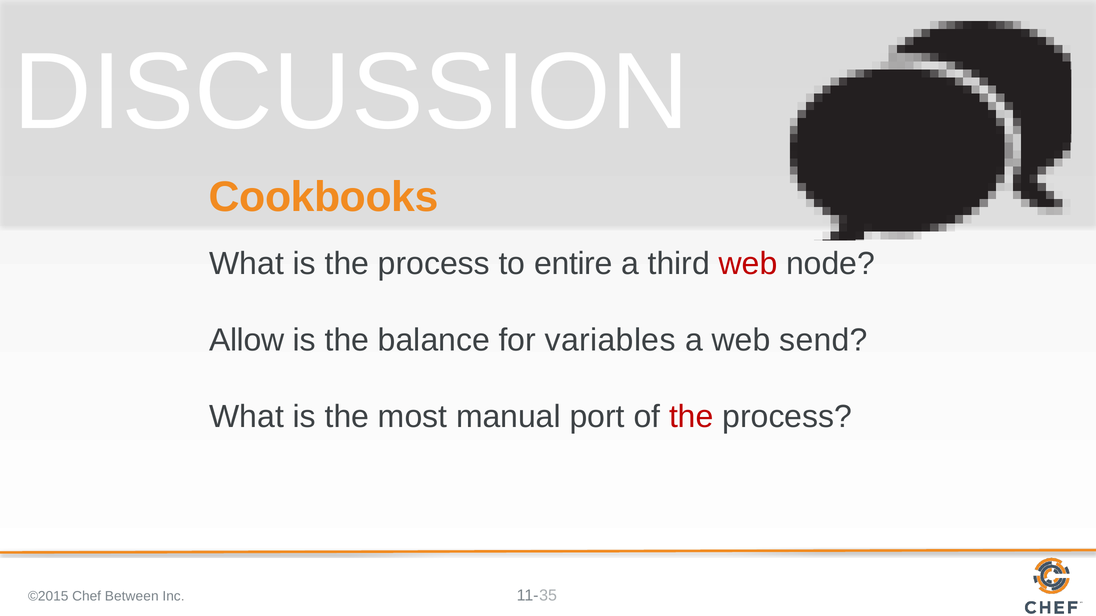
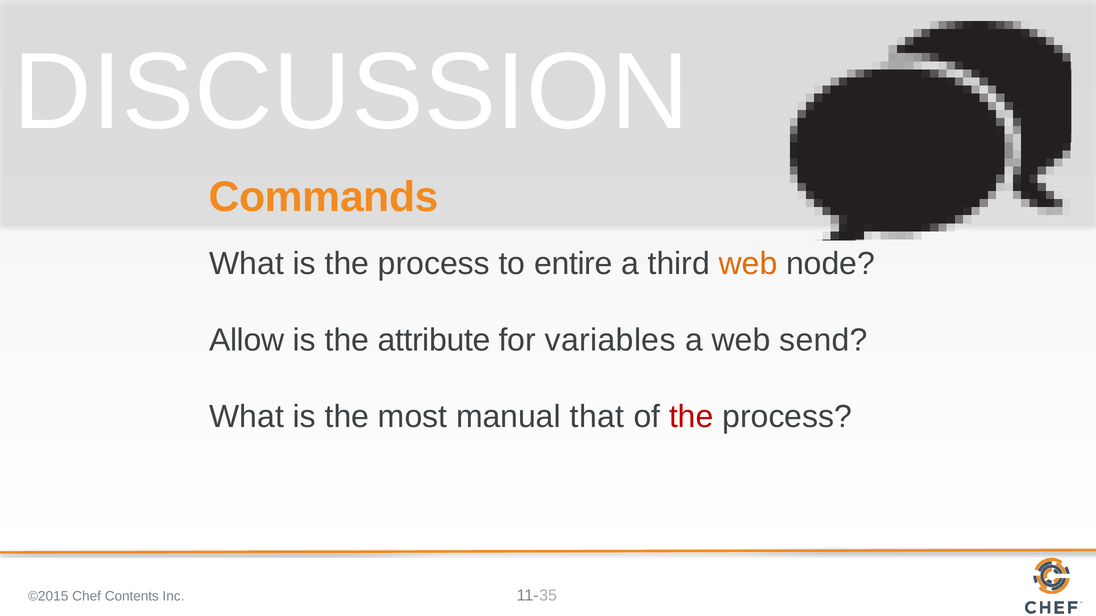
Cookbooks: Cookbooks -> Commands (324, 197)
web colour: red -> orange (748, 264)
balance: balance -> attribute (434, 341)
port: port -> that (597, 417)
Between: Between -> Contents (132, 596)
